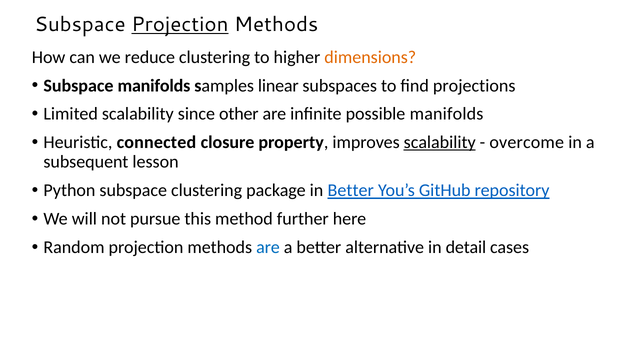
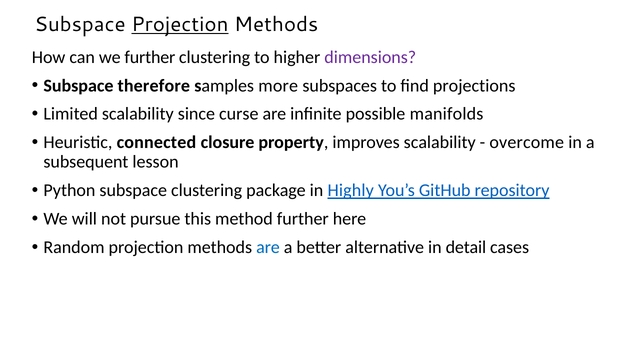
we reduce: reduce -> further (150, 57)
dimensions colour: orange -> purple (370, 57)
Subspace manifolds: manifolds -> therefore (154, 86)
linear: linear -> more (278, 86)
other: other -> curse (239, 114)
scalability underline: present -> none (440, 143)
in Better: Better -> Highly (351, 191)
